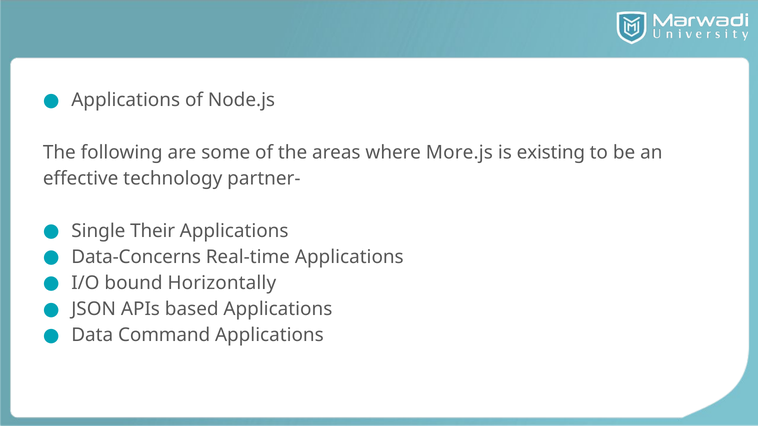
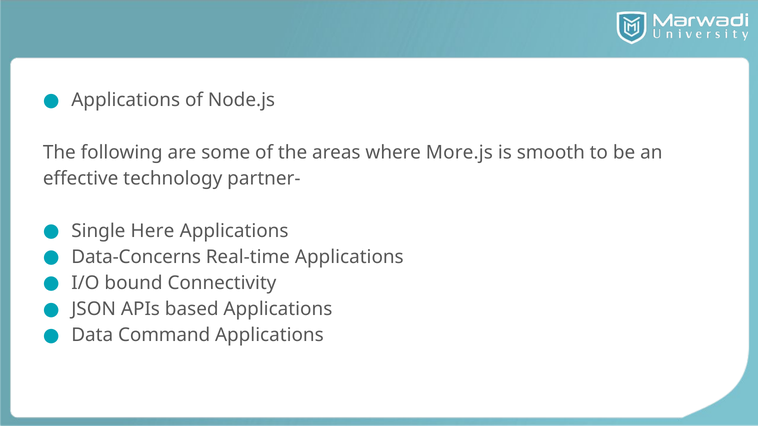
existing: existing -> smooth (551, 153)
Their: Their -> Here (153, 231)
Horizontally: Horizontally -> Connectivity (222, 283)
